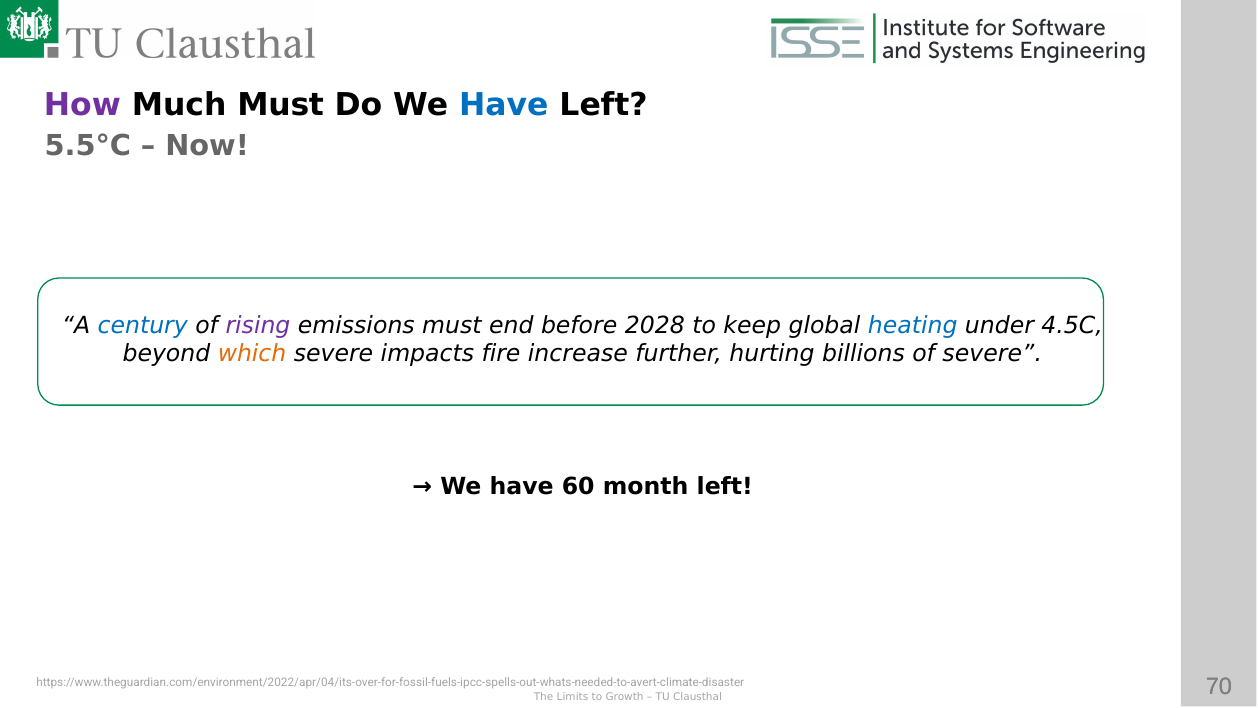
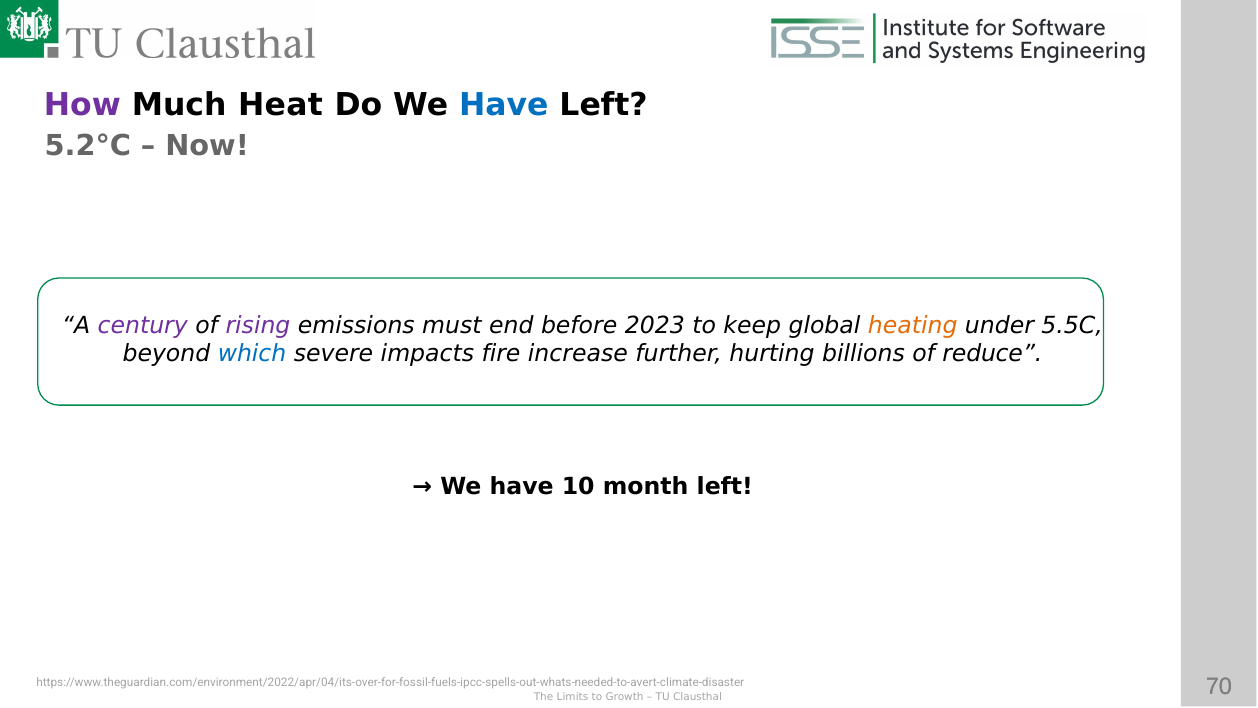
Much Must: Must -> Heat (280, 105)
5.5°C: 5.5°C -> 5.2°C (88, 146)
century colour: blue -> purple (143, 326)
2028: 2028 -> 2023 (655, 326)
heating colour: blue -> orange (913, 326)
4.5C: 4.5C -> 5.5C (1072, 326)
which colour: orange -> blue (252, 354)
of severe: severe -> reduce (992, 354)
60: 60 -> 10 (578, 486)
